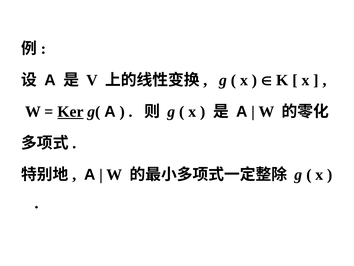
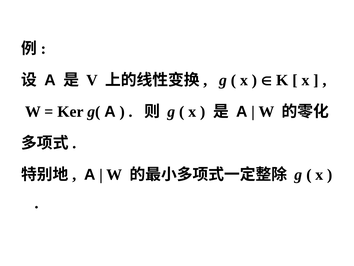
Ker underline: present -> none (70, 111)
